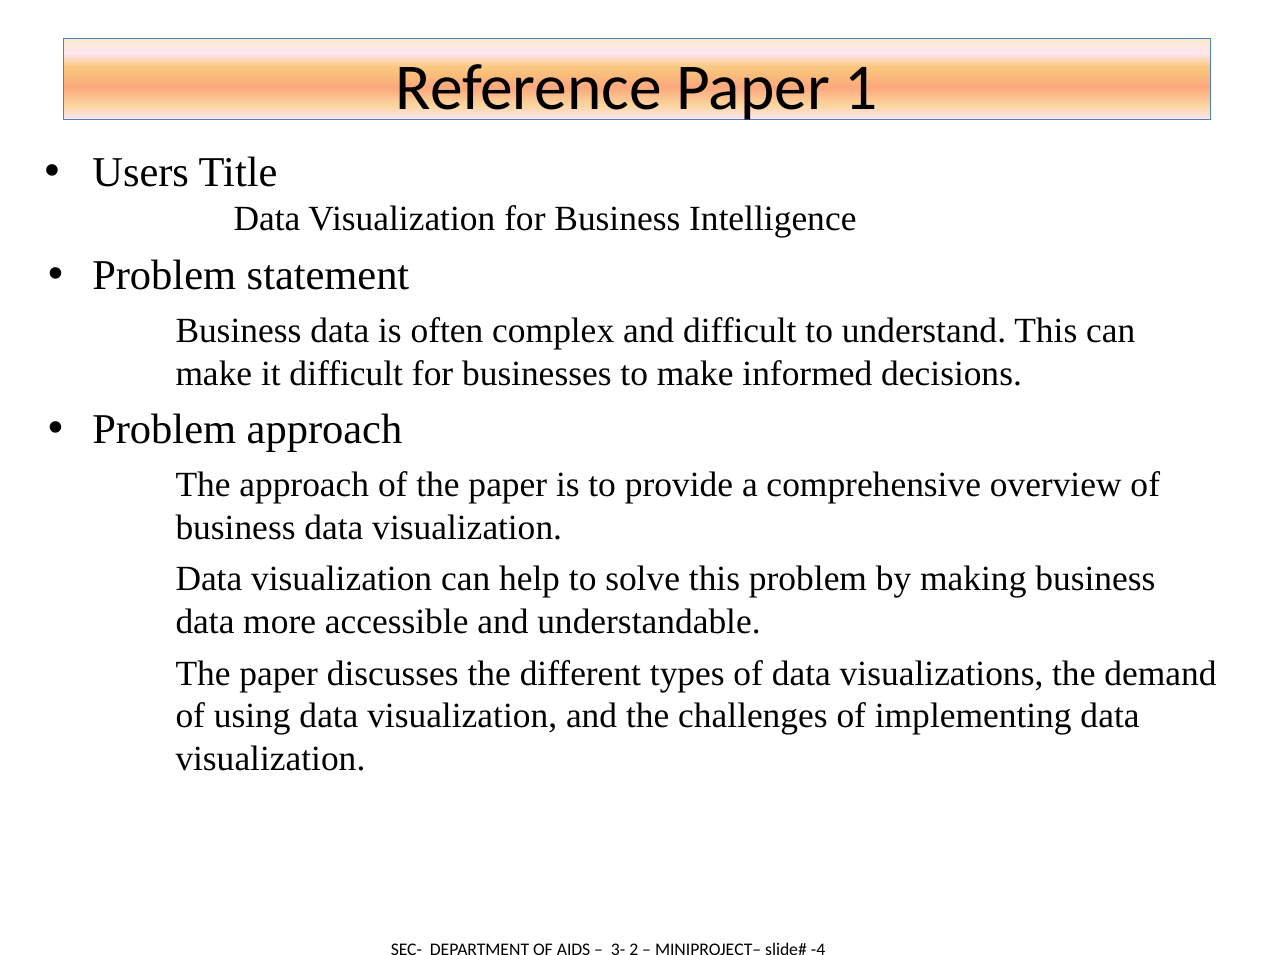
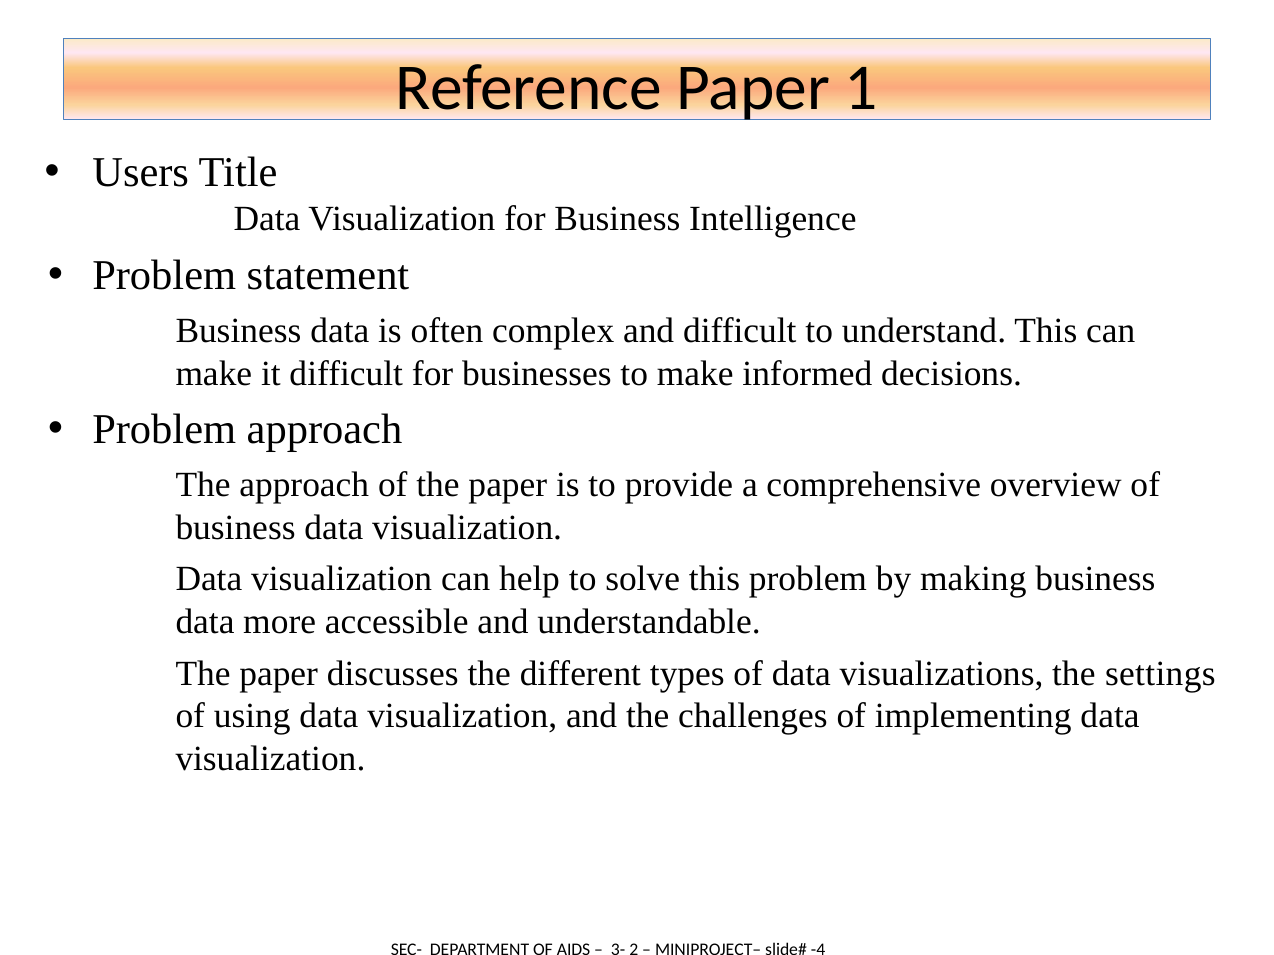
demand: demand -> settings (1160, 674)
